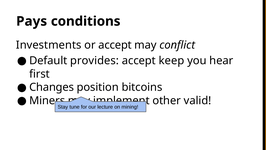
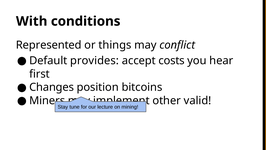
Pays: Pays -> With (32, 21)
Investments: Investments -> Represented (49, 45)
or accept: accept -> things (115, 45)
keep: keep -> costs (172, 61)
